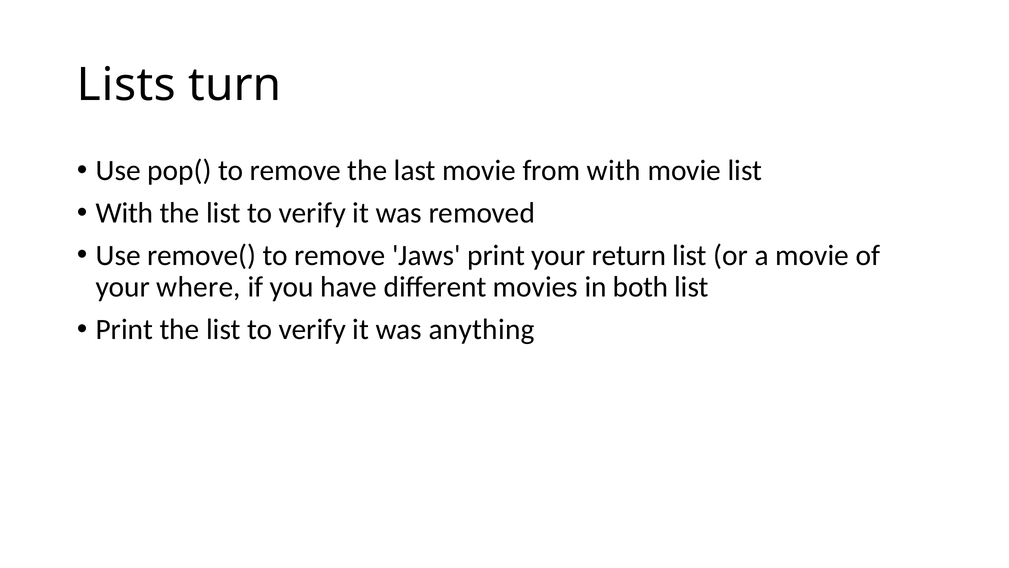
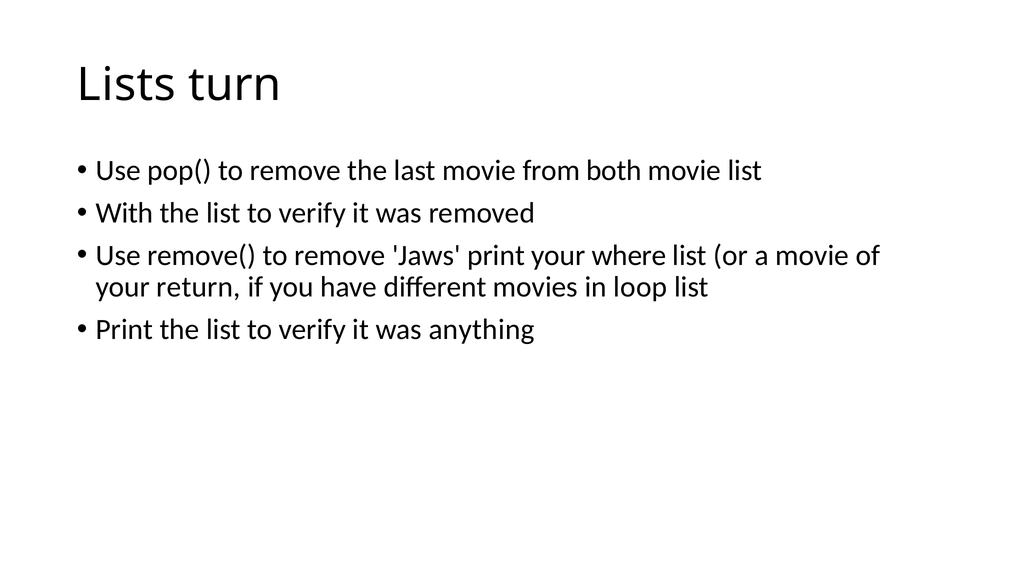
from with: with -> both (614, 171)
return: return -> where (629, 255)
where: where -> return (199, 287)
both: both -> loop (640, 287)
